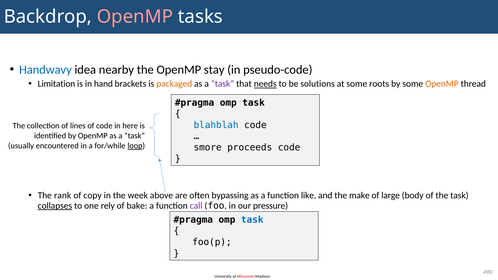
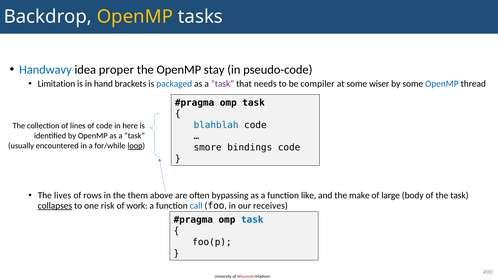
OpenMP colour: pink -> yellow (135, 17)
nearby: nearby -> proper (116, 70)
packaged colour: orange -> blue (174, 84)
needs underline: present -> none (265, 84)
solutions: solutions -> compiler (318, 84)
roots: roots -> wiser (379, 84)
OpenMP colour: orange -> blue (442, 84)
proceeds: proceeds -> bindings (250, 147)
rank: rank -> lives (63, 196)
copy: copy -> rows (93, 196)
week: week -> them (138, 196)
rely: rely -> risk (108, 206)
bake: bake -> work (137, 206)
call colour: purple -> blue (196, 206)
pressure: pressure -> receives (270, 206)
